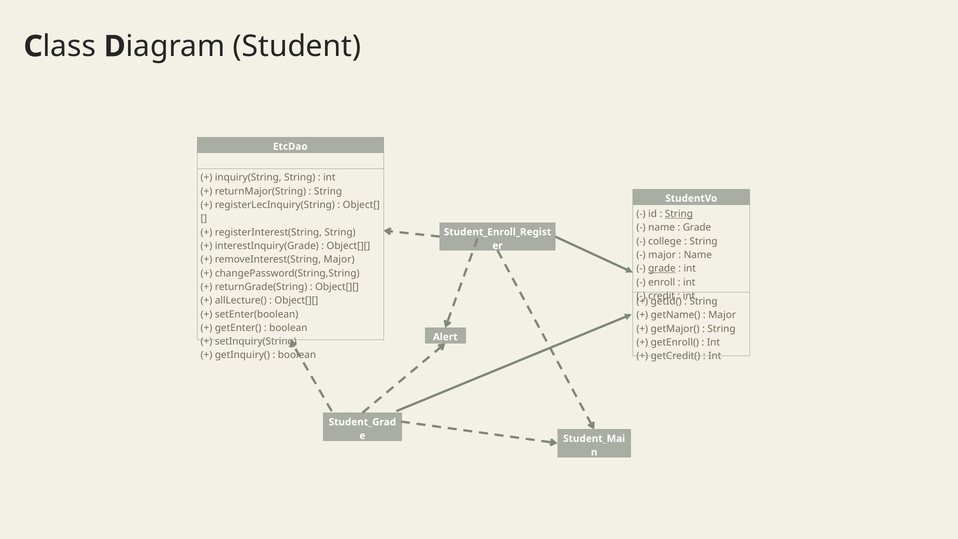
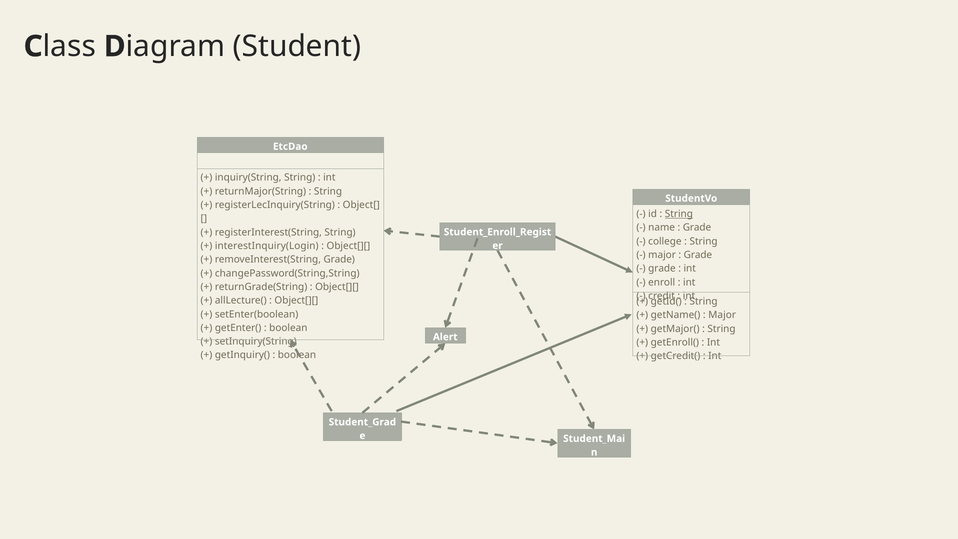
interestInquiry(Grade: interestInquiry(Grade -> interestInquiry(Login (267, 246)
Name: Name -> Grade (698, 255)
removeInterest(String Major: Major -> Grade (339, 260)
grade underline: present -> none (662, 269)
